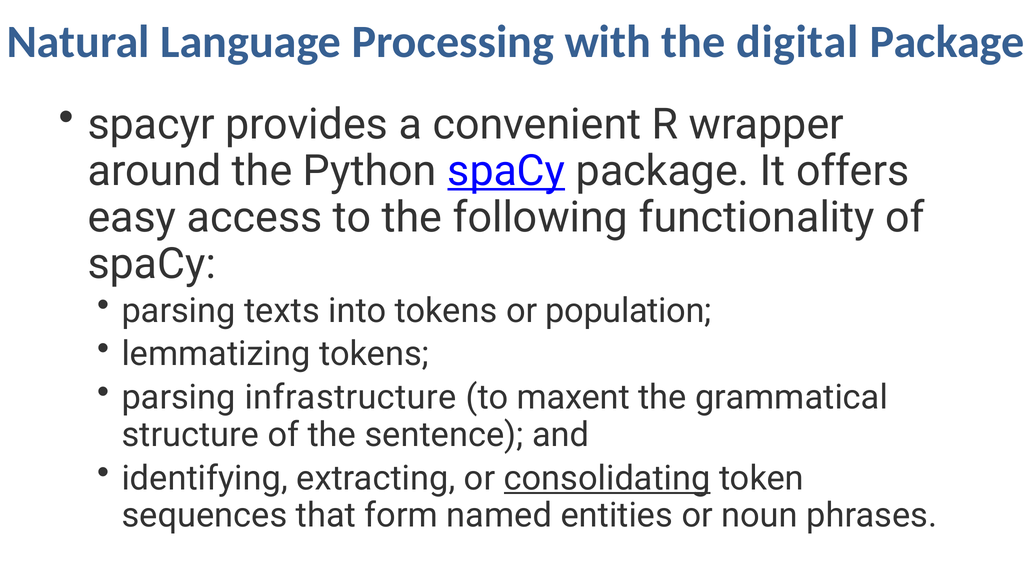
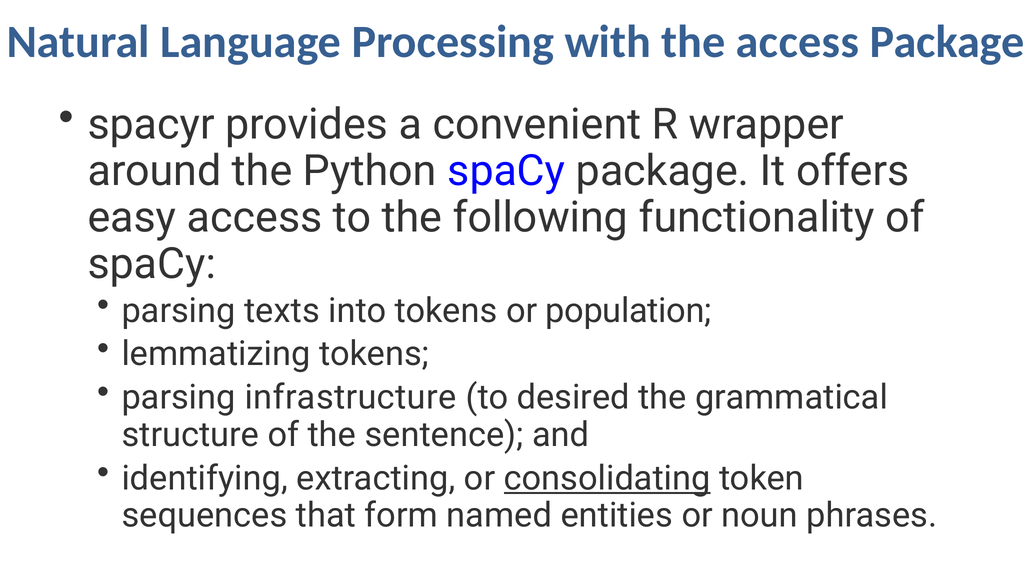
the digital: digital -> access (797, 42)
spaCy underline: present -> none (506, 171)
maxent: maxent -> desired (573, 397)
